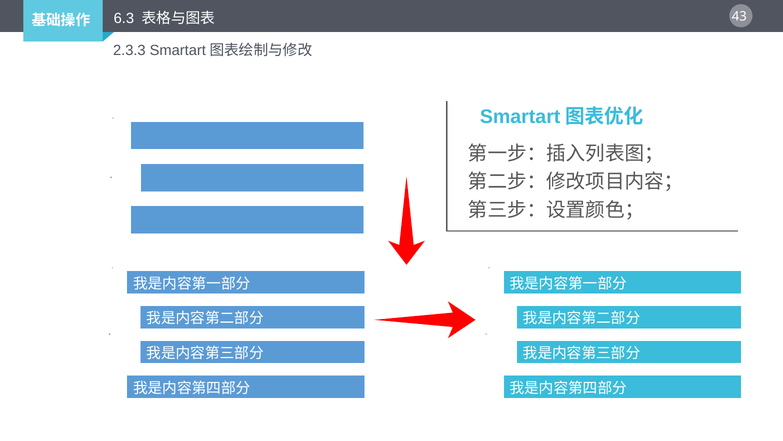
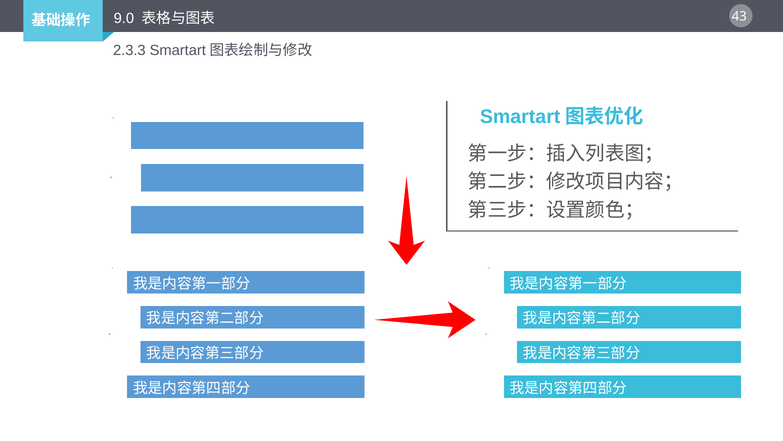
6.3: 6.3 -> 9.0 (124, 18)
